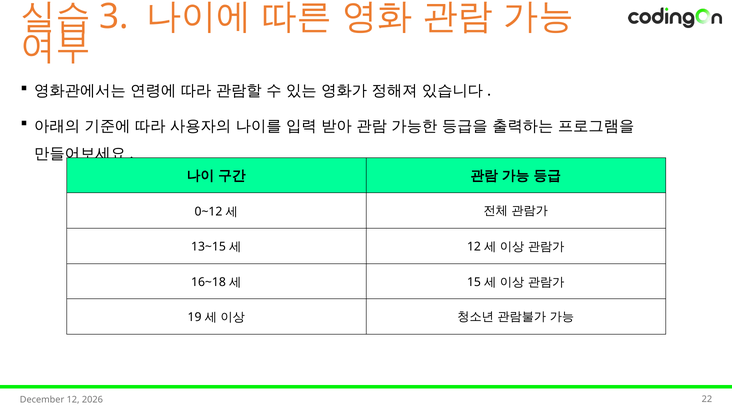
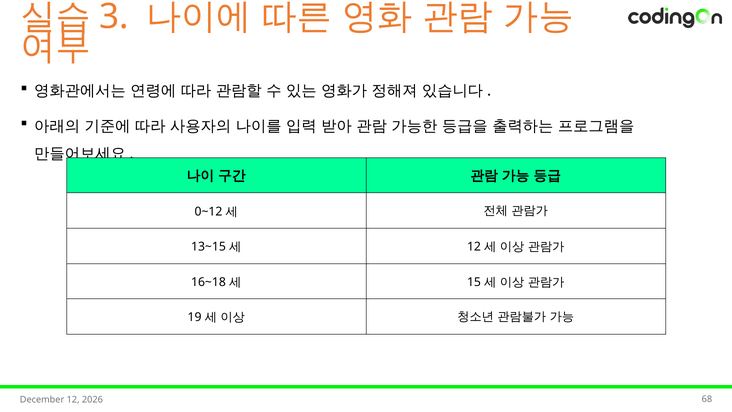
22: 22 -> 68 (707, 399)
